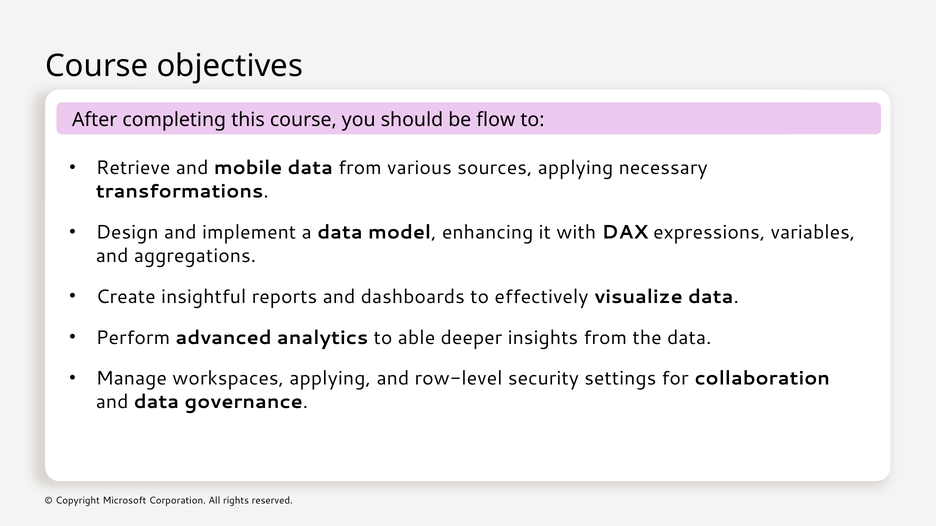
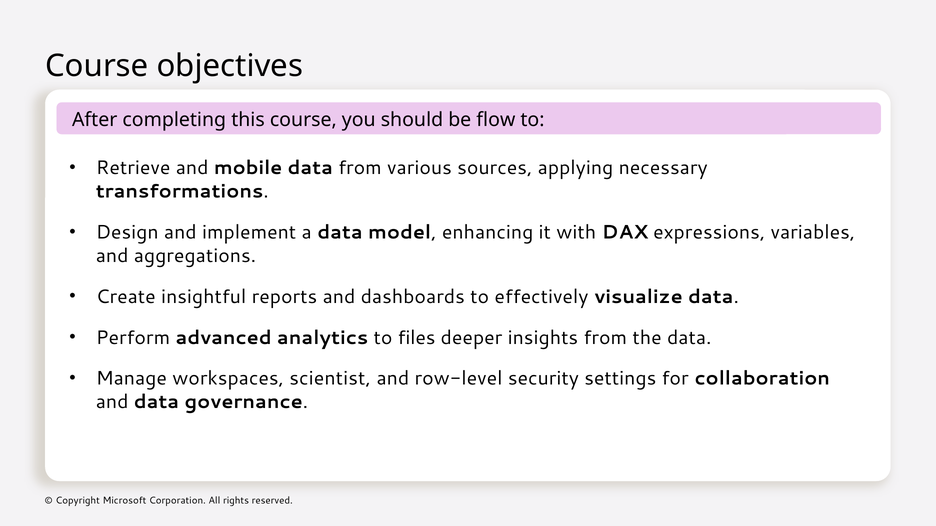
able: able -> files (417, 338)
workspaces applying: applying -> scientist (330, 379)
